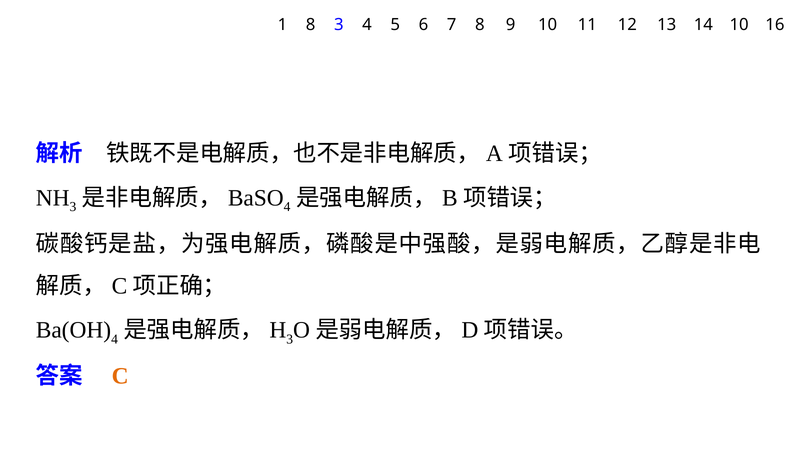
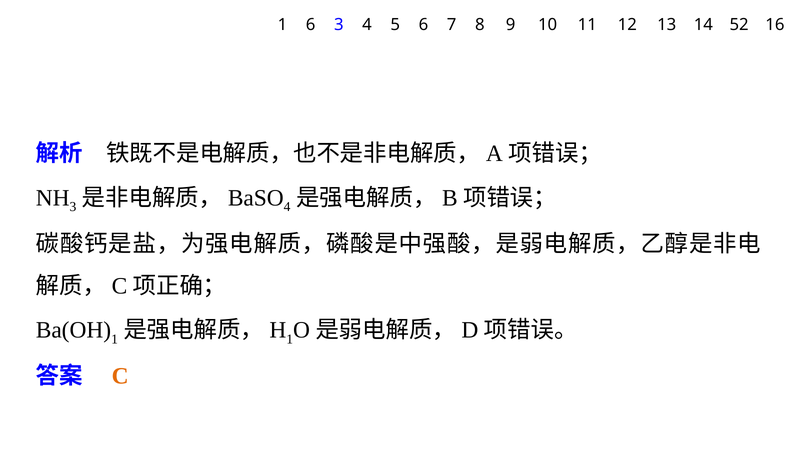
1 8: 8 -> 6 (311, 25)
14 10: 10 -> 52 (739, 25)
4: 4 -> 1 (115, 339)
3: 3 -> 1 (290, 339)
